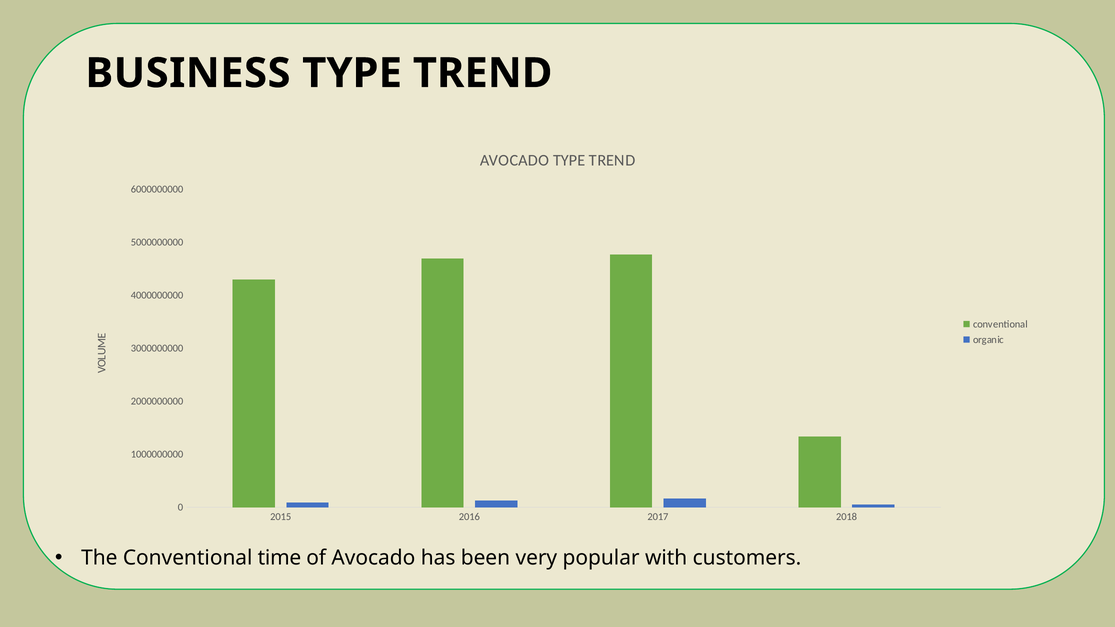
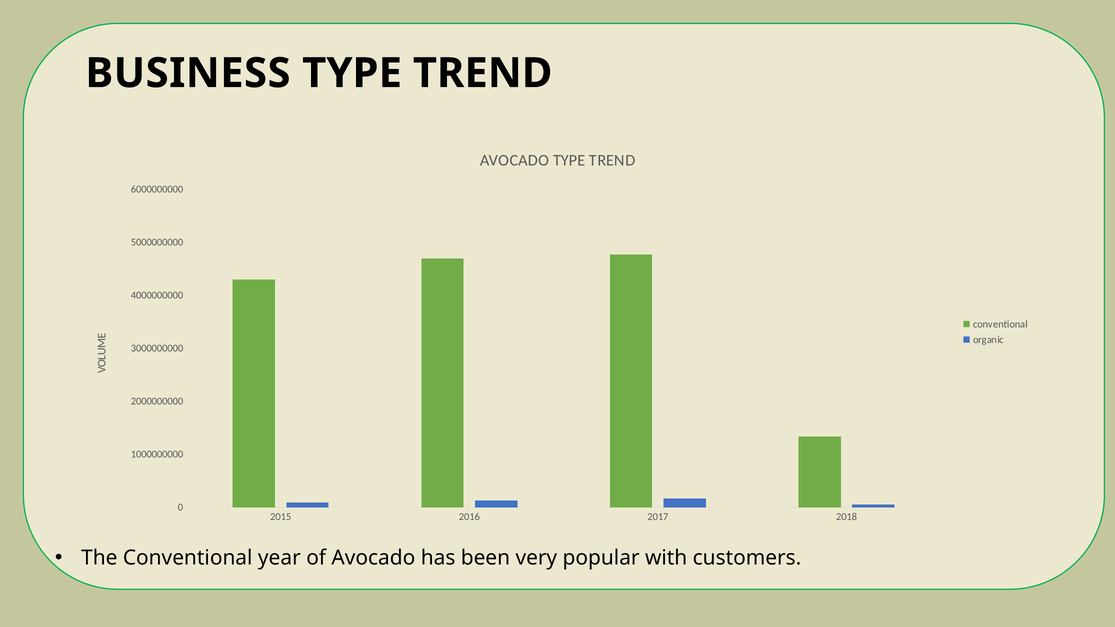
time: time -> year (279, 558)
